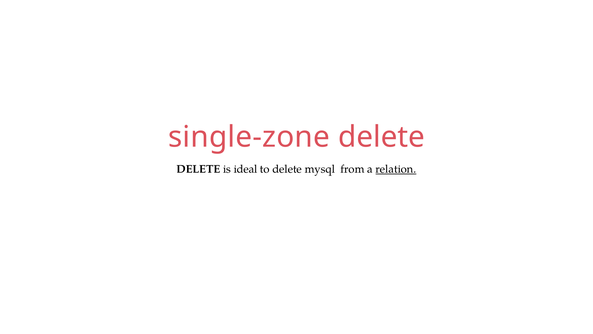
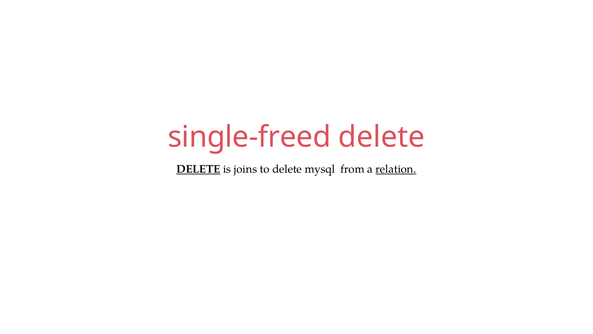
single-zone: single-zone -> single-freed (249, 137)
DELETE underline: none -> present (198, 169)
ideal: ideal -> joins (245, 169)
